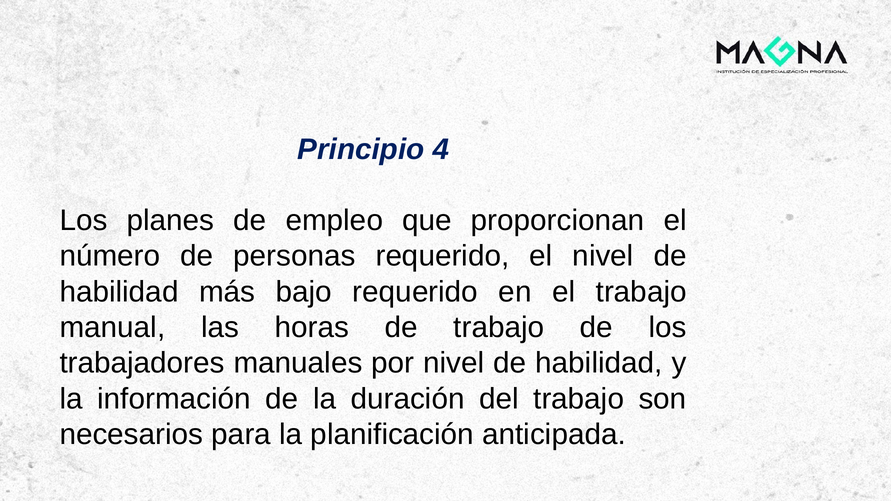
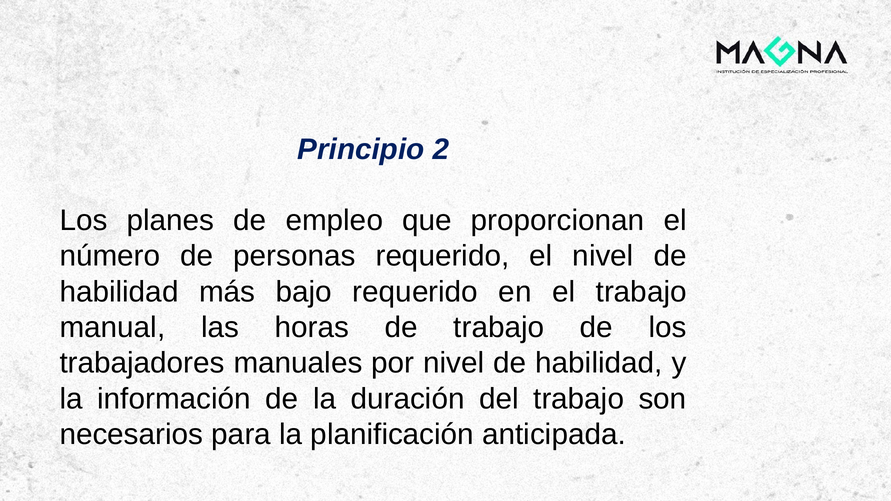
4: 4 -> 2 (441, 149)
